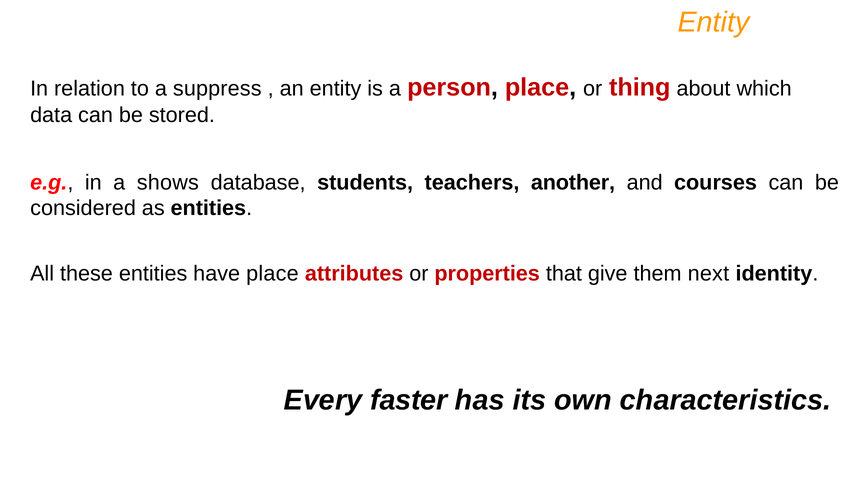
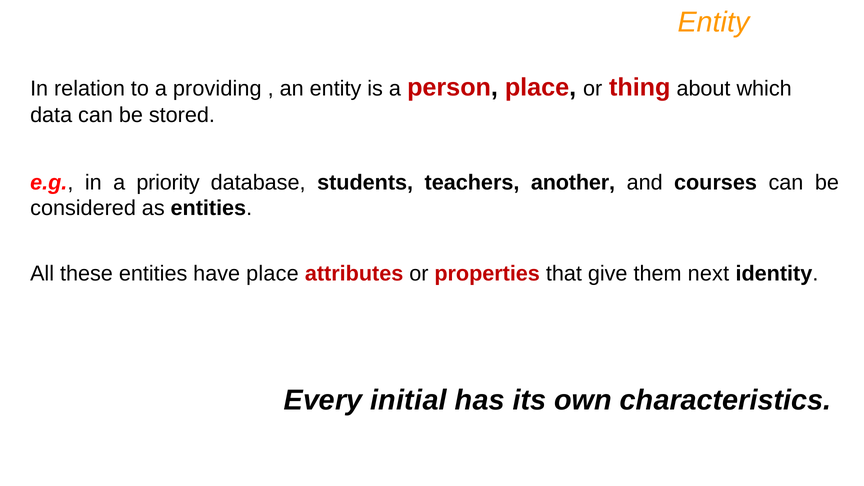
suppress: suppress -> providing (217, 88)
shows: shows -> priority (168, 182)
faster: faster -> initial (409, 400)
